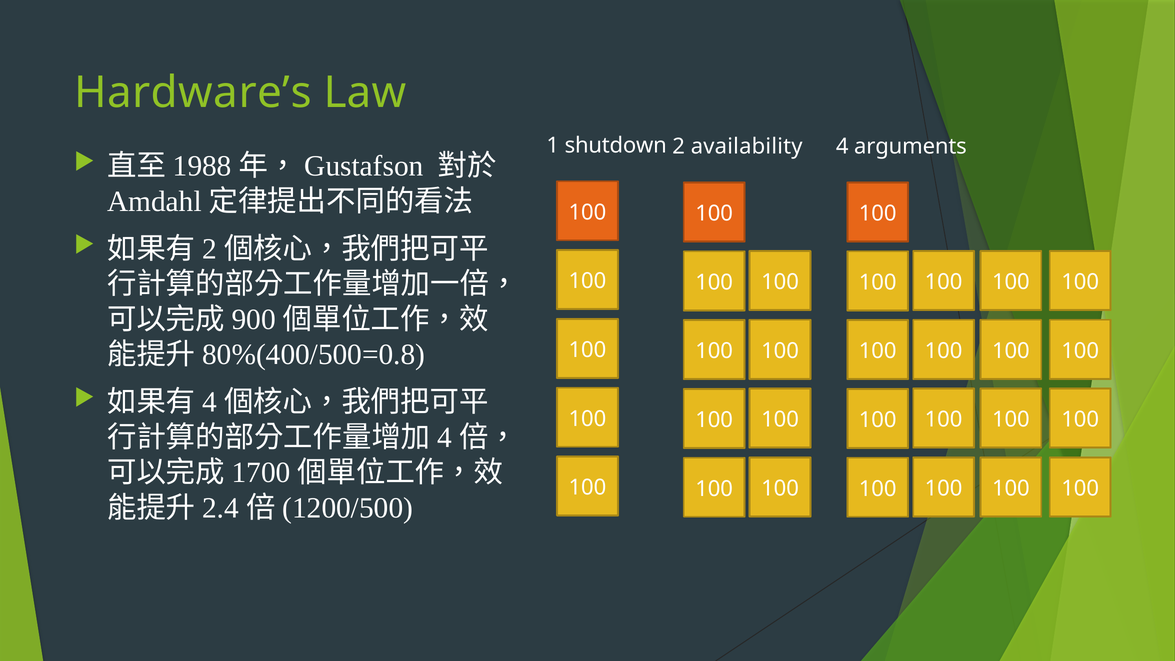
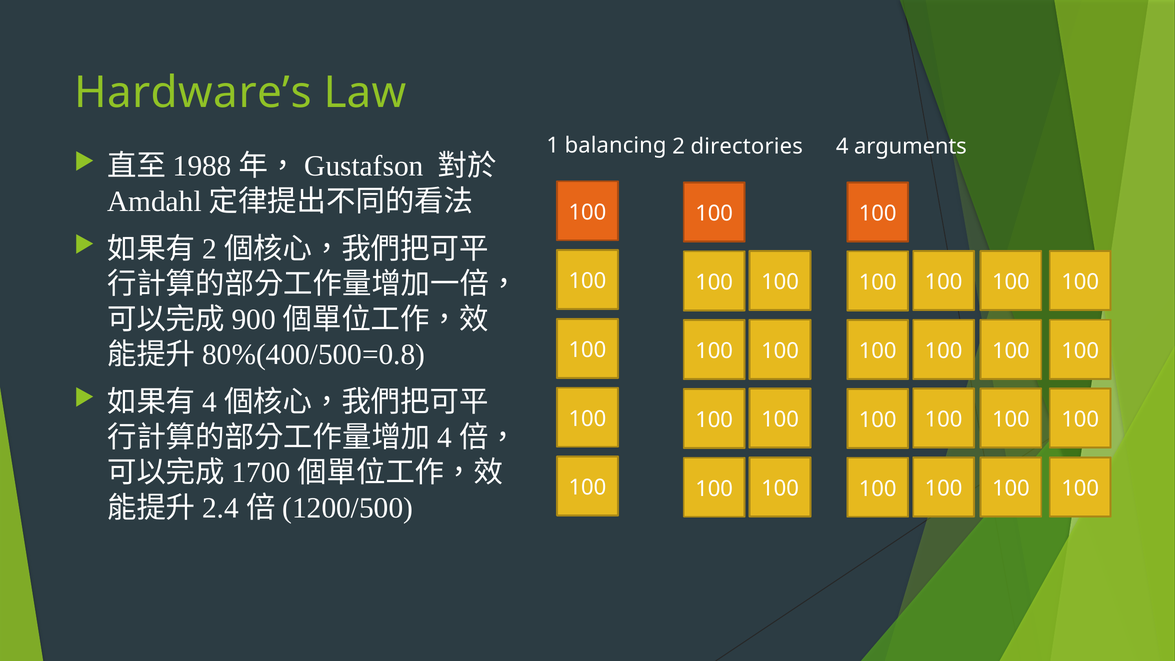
shutdown: shutdown -> balancing (616, 145)
availability: availability -> directories (747, 147)
